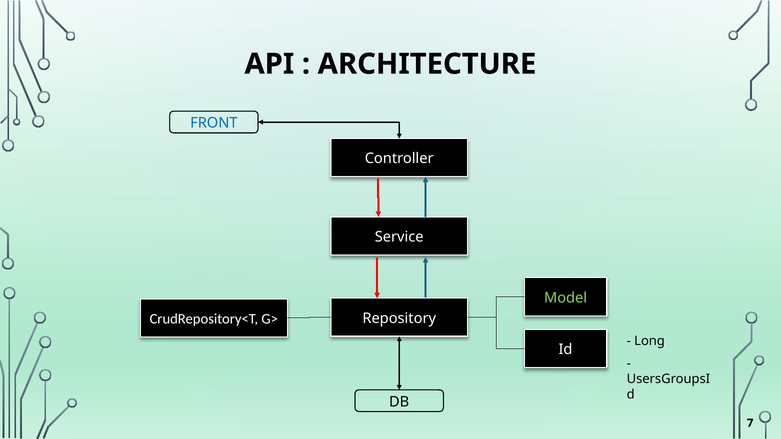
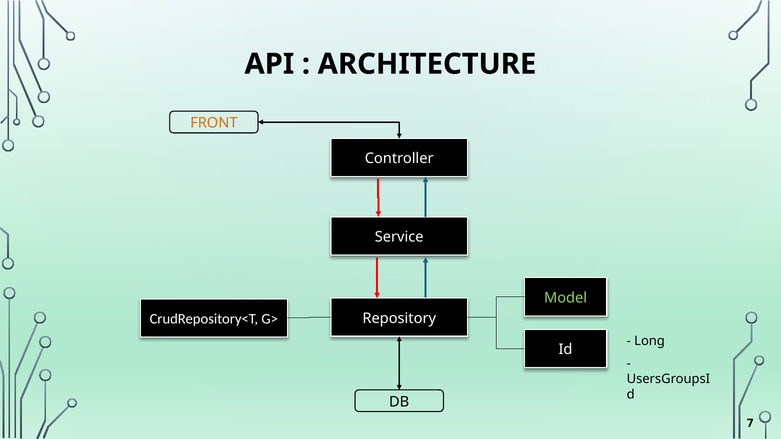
FRONT colour: blue -> orange (214, 123)
